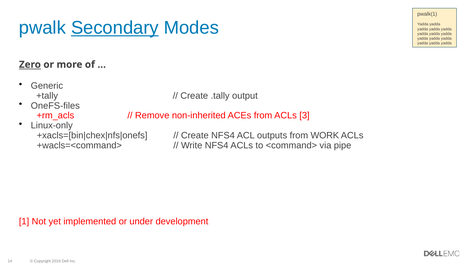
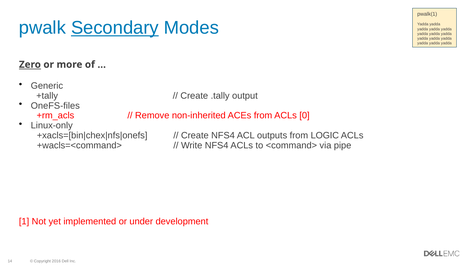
3: 3 -> 0 (304, 116)
WORK: WORK -> LOGIC (325, 136)
